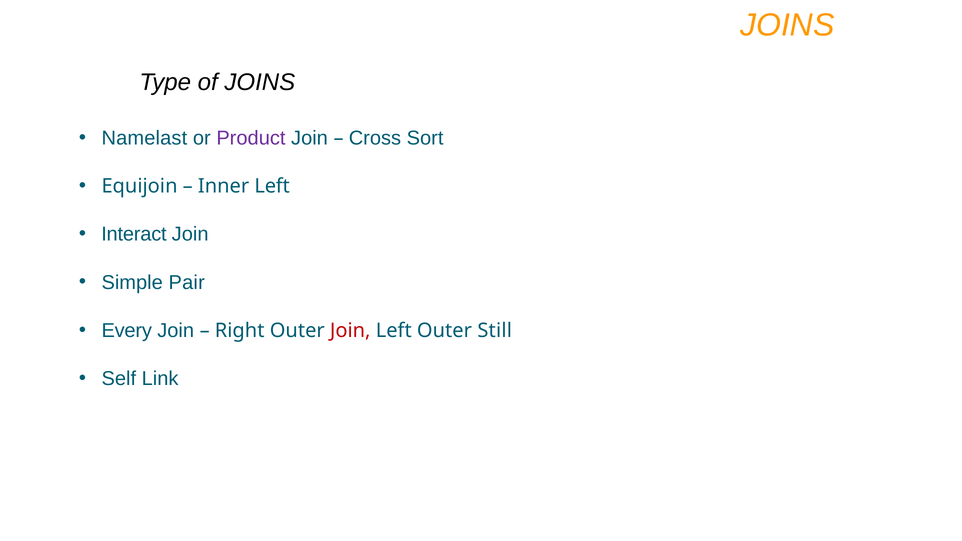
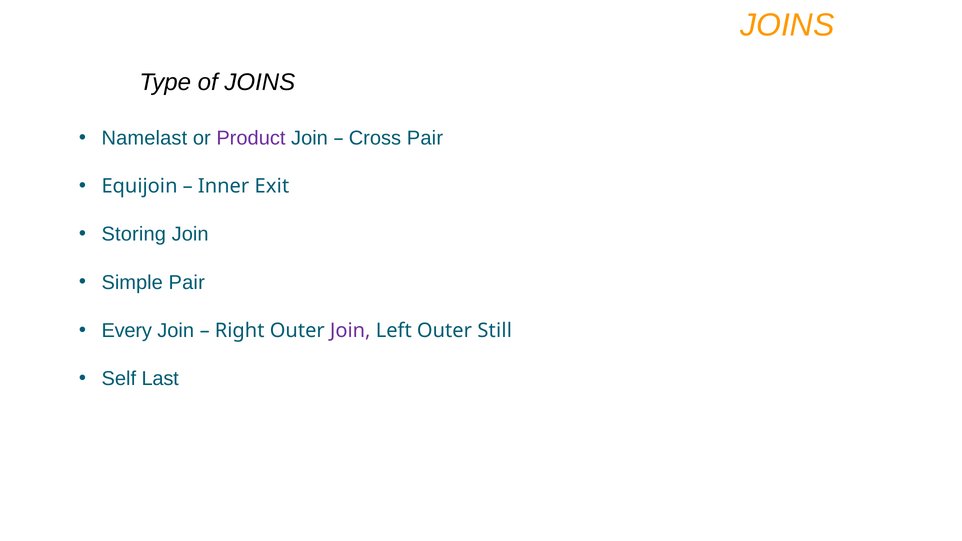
Cross Sort: Sort -> Pair (425, 138)
Inner Left: Left -> Exit (272, 186)
Interact: Interact -> Storing (134, 234)
Join colour: red -> purple (350, 331)
Link: Link -> Last (160, 379)
